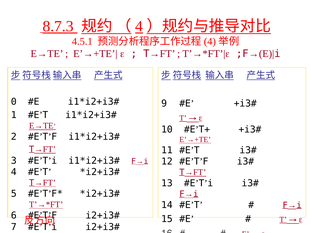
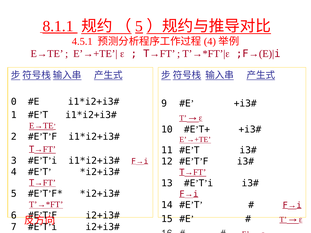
8.7.3: 8.7.3 -> 8.1.1 (58, 26)
4: 4 -> 5 (139, 26)
